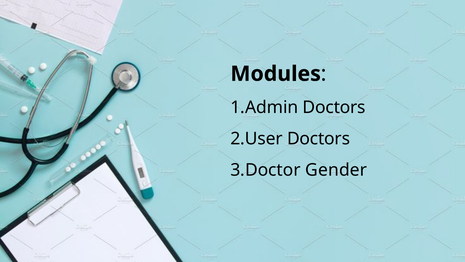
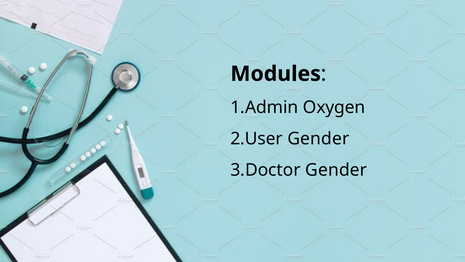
1.Admin Doctors: Doctors -> Oxygen (334, 107)
2.User Doctors: Doctors -> Gender (318, 139)
